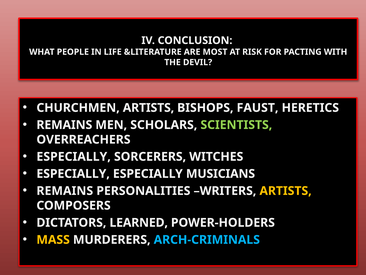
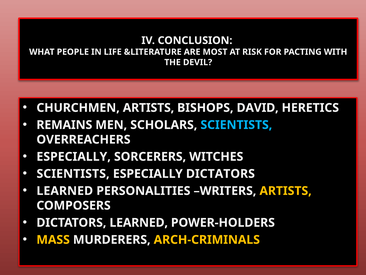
FAUST: FAUST -> DAVID (258, 108)
SCIENTISTS colour: light green -> light blue (236, 125)
ESPECIALLY: ESPECIALLY -> SCIENTISTS (73, 173)
ESPECIALLY MUSICIANS: MUSICIANS -> DICTATORS (220, 173)
REMAINS: REMAINS -> LEARNED (65, 191)
ARCH-CRIMINALS colour: light blue -> yellow (207, 239)
